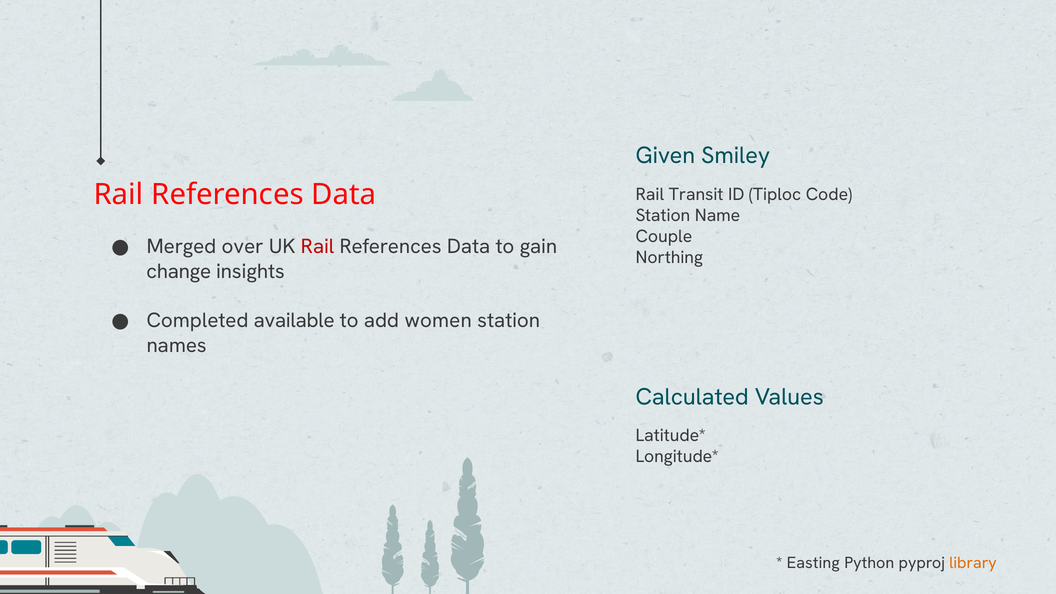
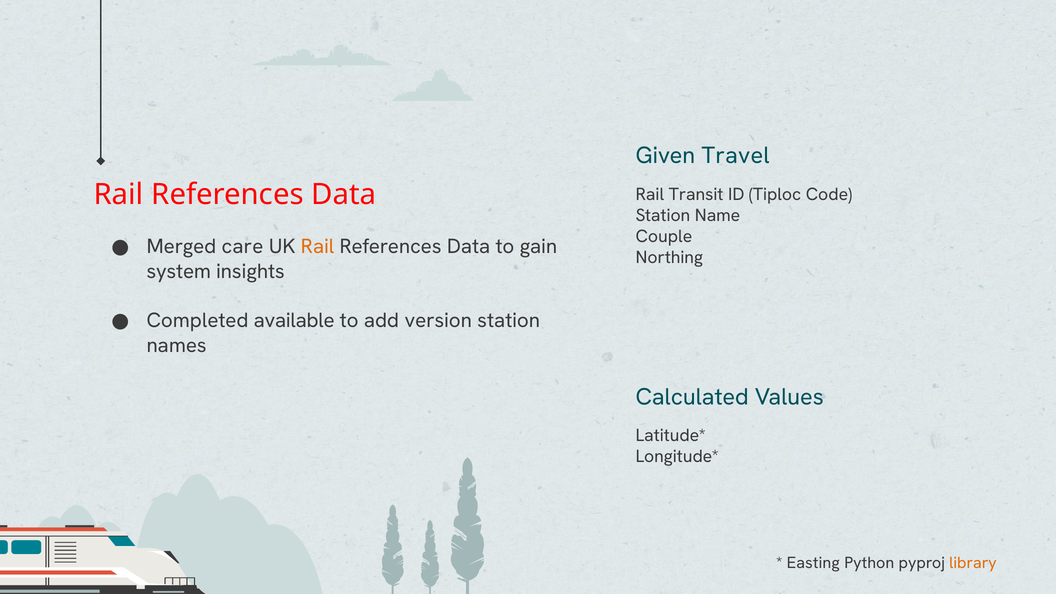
Smiley: Smiley -> Travel (736, 156)
over: over -> care (242, 247)
Rail colour: red -> orange (318, 247)
change: change -> system (179, 271)
women: women -> version (438, 321)
